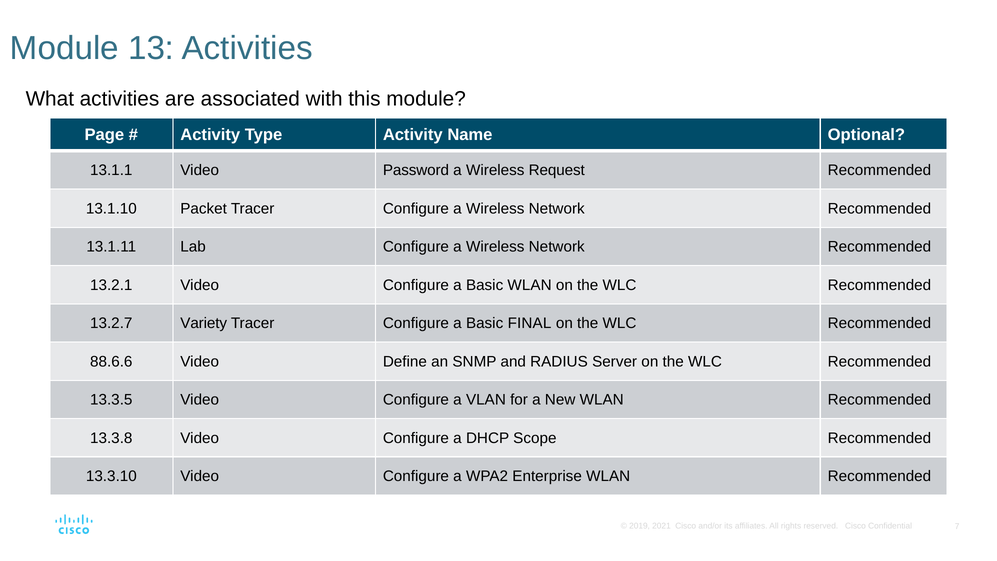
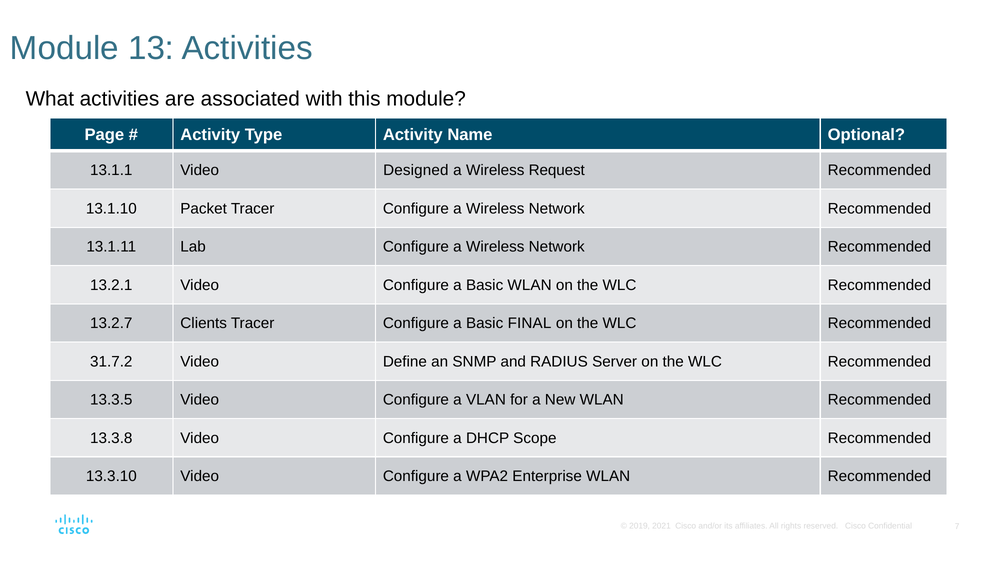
Password: Password -> Designed (416, 170)
Variety: Variety -> Clients (204, 323)
88.6.6: 88.6.6 -> 31.7.2 (111, 361)
